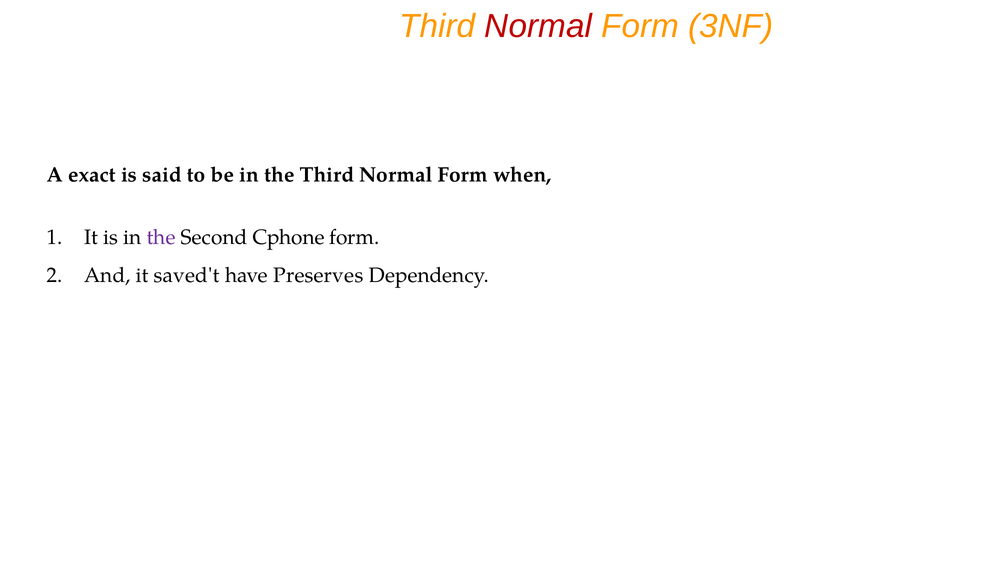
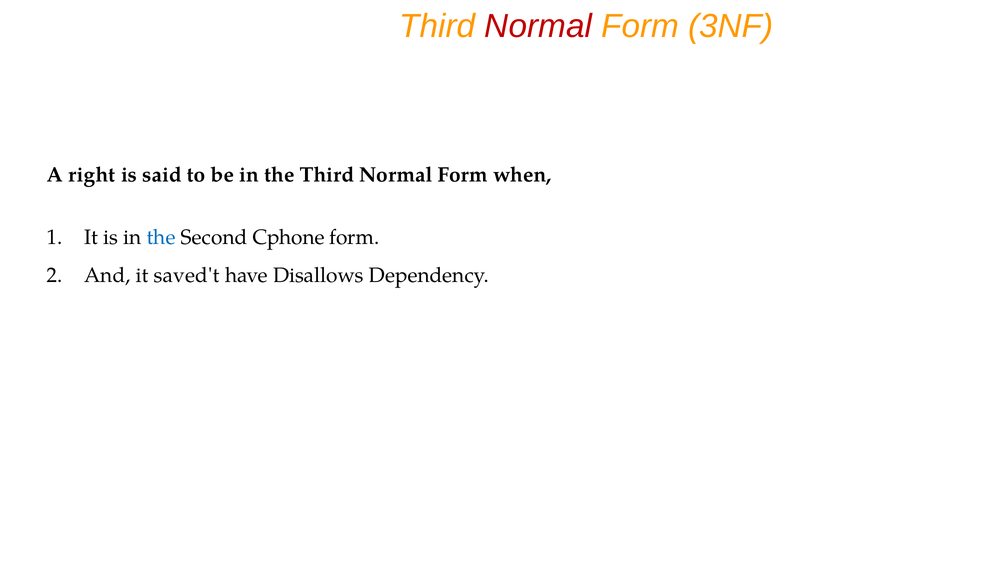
exact: exact -> right (92, 175)
the colour: purple -> blue (161, 237)
Preserves: Preserves -> Disallows (318, 275)
